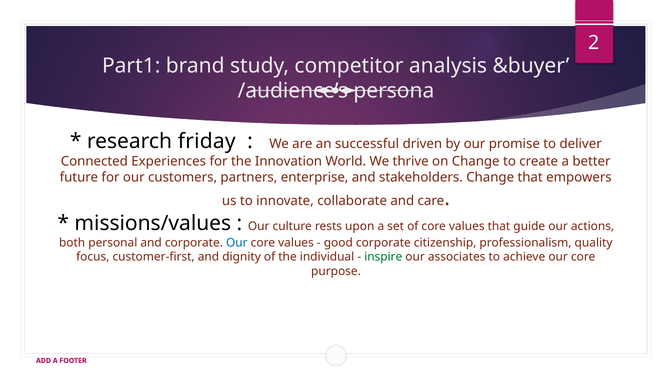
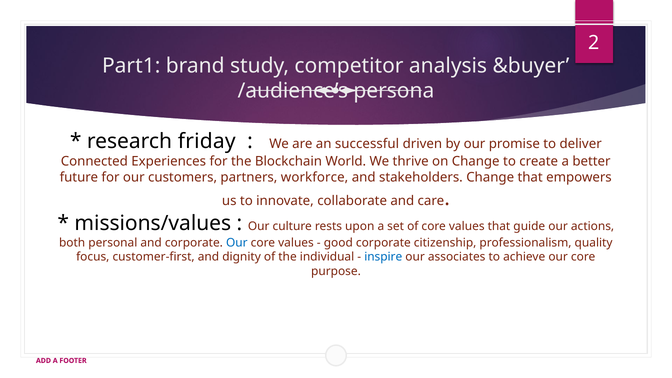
Innovation: Innovation -> Blockchain (288, 161)
enterprise: enterprise -> workforce (315, 177)
inspire colour: green -> blue (383, 257)
